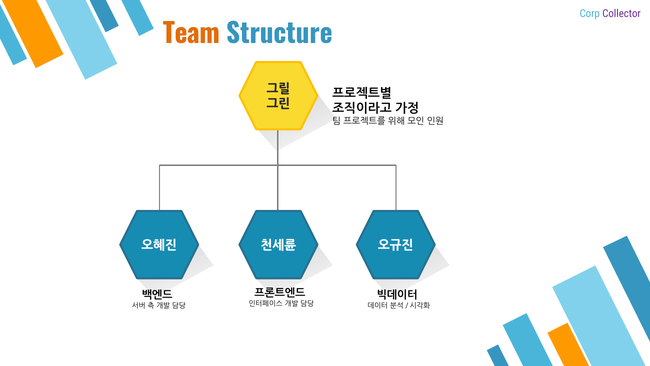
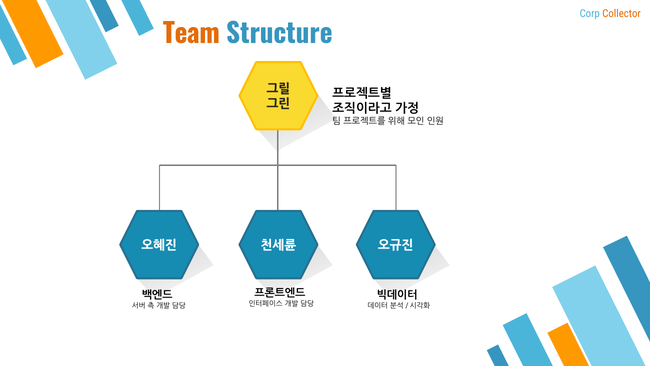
Collector colour: purple -> orange (621, 14)
